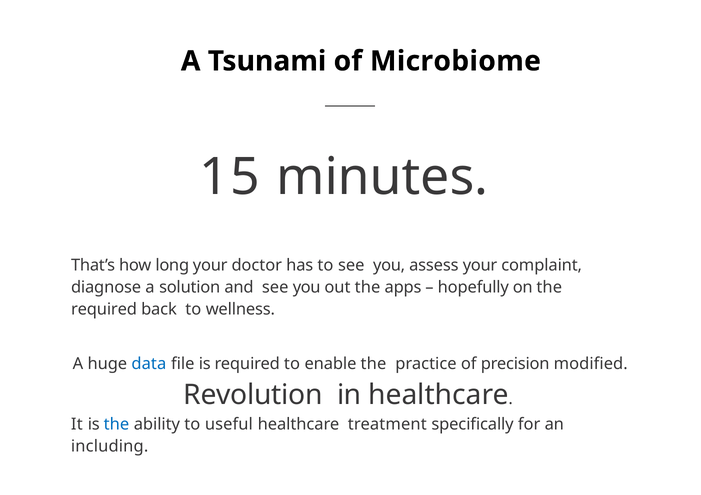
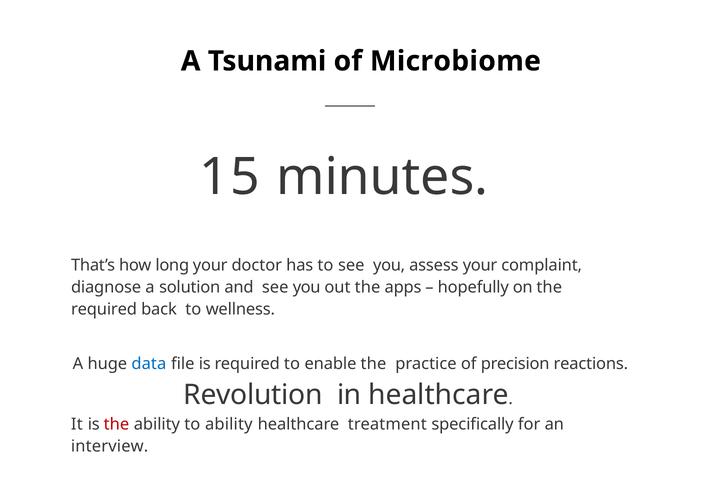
modified: modified -> reactions (591, 363)
the colour: blue -> red (116, 424)
to useful: useful -> ability (229, 424)
including: including -> interview (110, 446)
